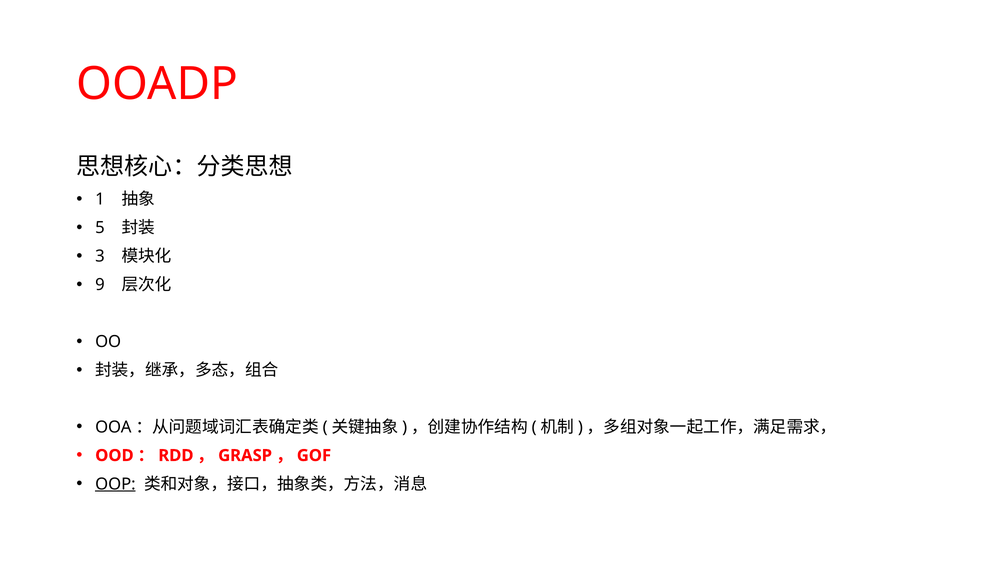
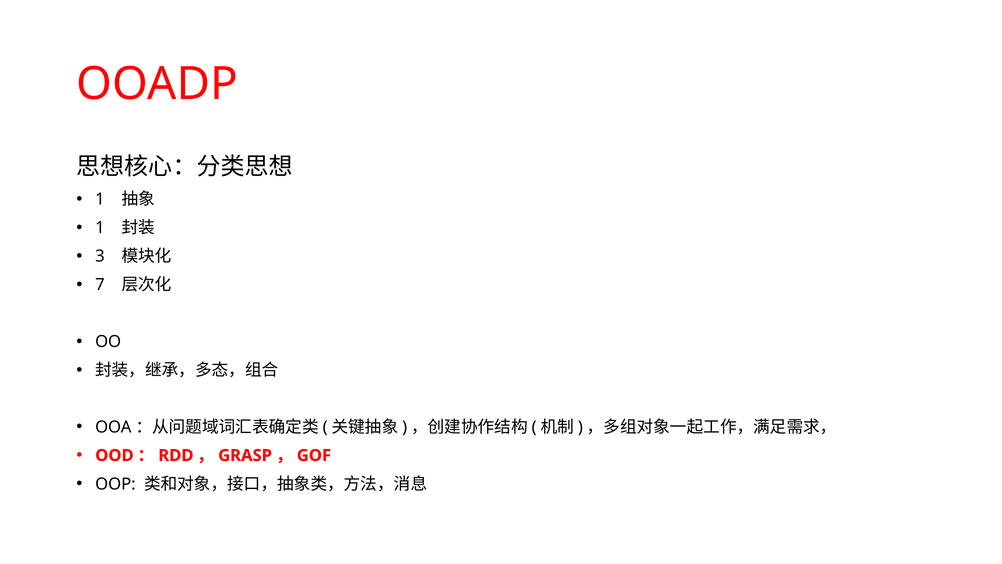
5: 5 -> 1 (100, 228)
9: 9 -> 7 (100, 284)
OOP underline: present -> none (115, 484)
